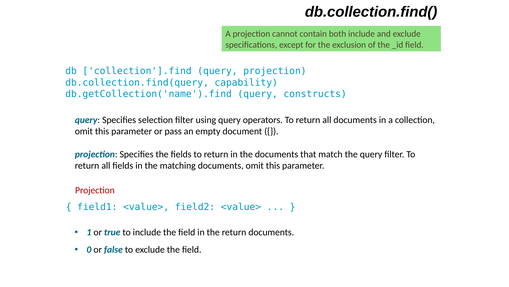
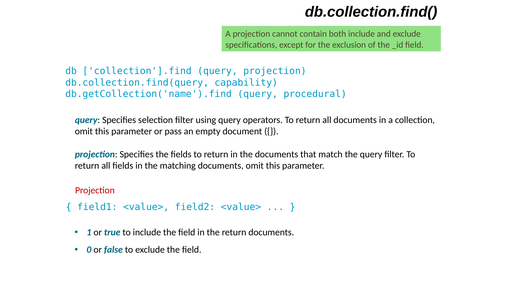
constructs: constructs -> procedural (315, 94)
